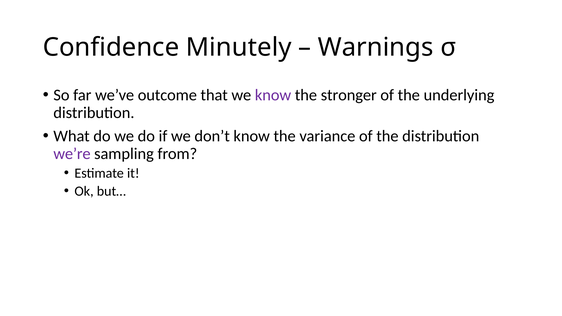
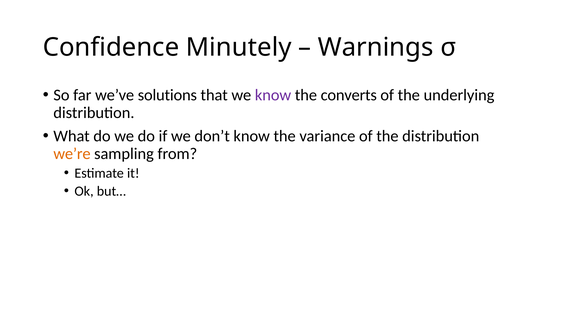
outcome: outcome -> solutions (167, 95)
stronger: stronger -> converts (349, 95)
we’re colour: purple -> orange (72, 154)
